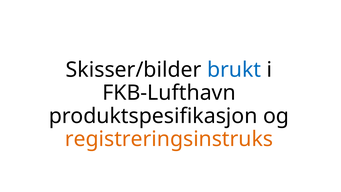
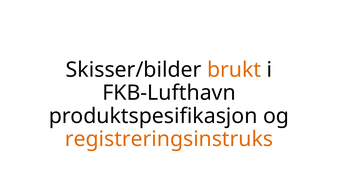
brukt colour: blue -> orange (234, 70)
